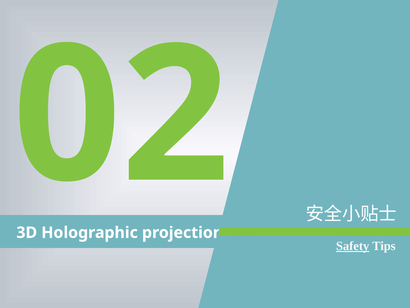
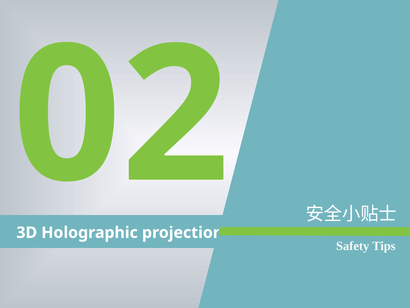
Safety underline: present -> none (353, 246)
